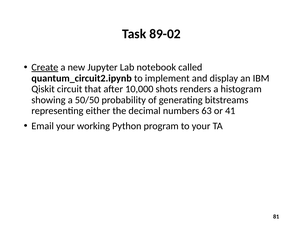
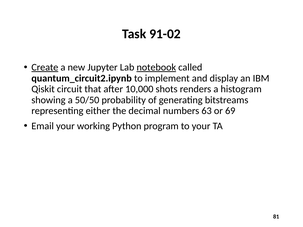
89-02: 89-02 -> 91-02 (165, 34)
notebook underline: none -> present (156, 67)
41: 41 -> 69 (230, 111)
